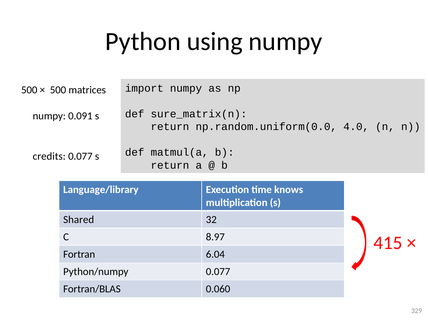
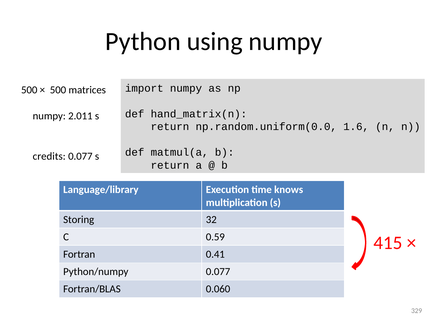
sure_matrix(n: sure_matrix(n -> hand_matrix(n (199, 114)
0.091: 0.091 -> 2.011 (80, 116)
4.0: 4.0 -> 1.6 (356, 127)
Shared: Shared -> Storing (79, 220)
8.97: 8.97 -> 0.59 (215, 237)
6.04: 6.04 -> 0.41 (215, 254)
